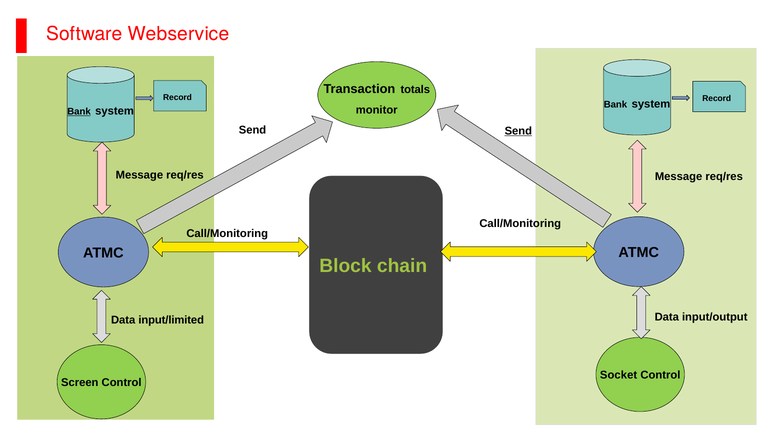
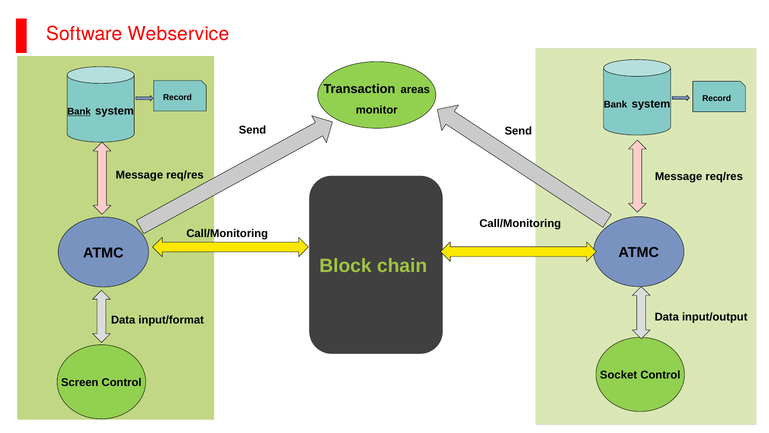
Transaction totals: totals -> areas (415, 89)
Send underline: present -> none (518, 131)
input/limited: input/limited -> input/format (171, 320)
